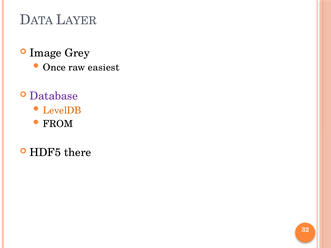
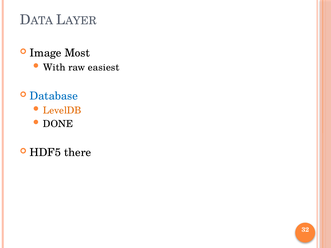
Grey: Grey -> Most (77, 53)
Once: Once -> With (54, 67)
Database colour: purple -> blue (54, 96)
FROM: FROM -> DONE (58, 124)
